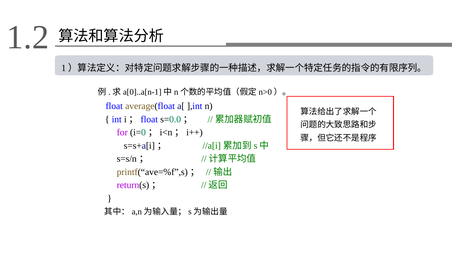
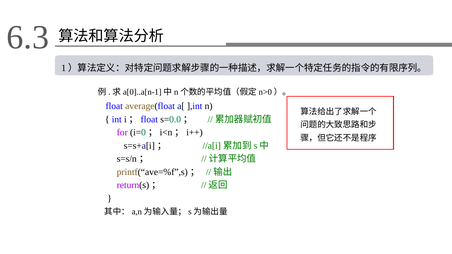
1.2: 1.2 -> 6.3 (28, 37)
